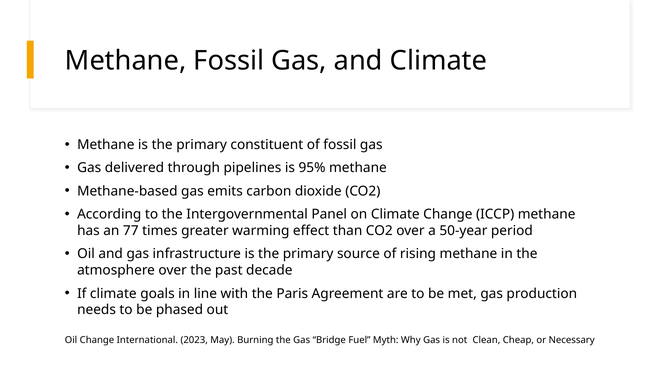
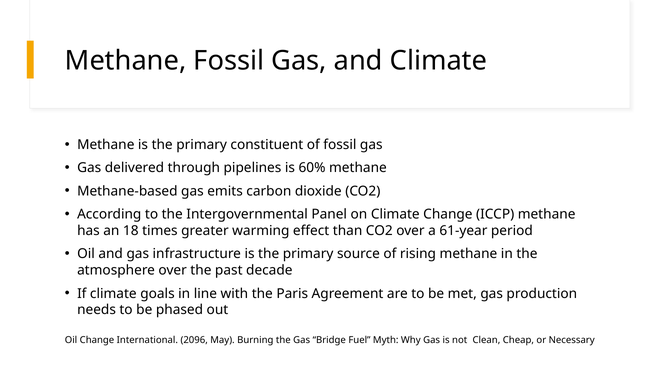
95%: 95% -> 60% (312, 168)
77: 77 -> 18 (131, 231)
50-year: 50-year -> 61-year (463, 231)
2023: 2023 -> 2096 (194, 341)
